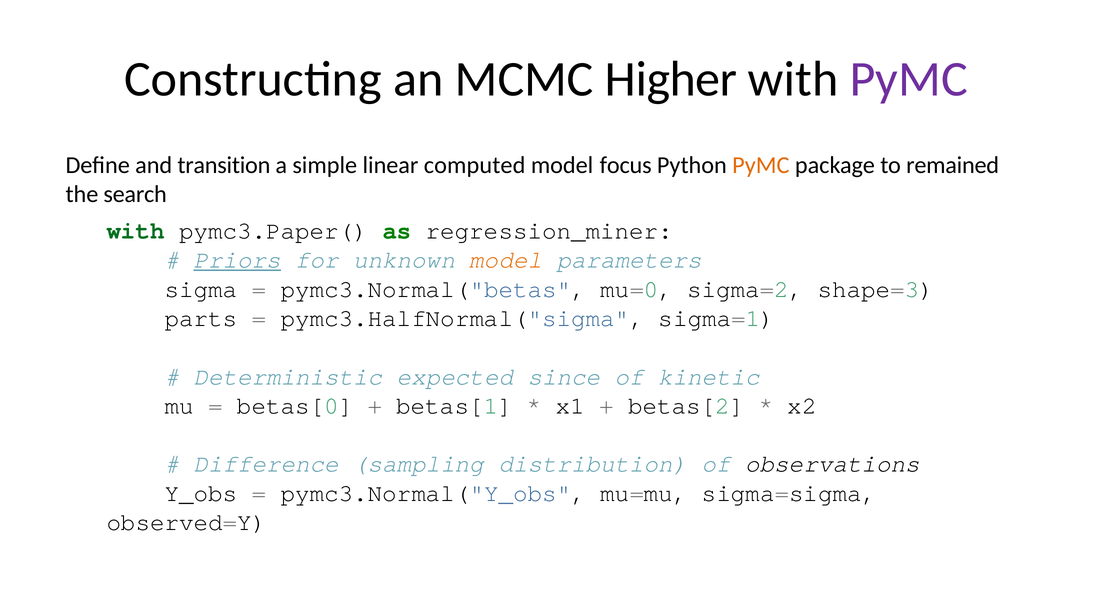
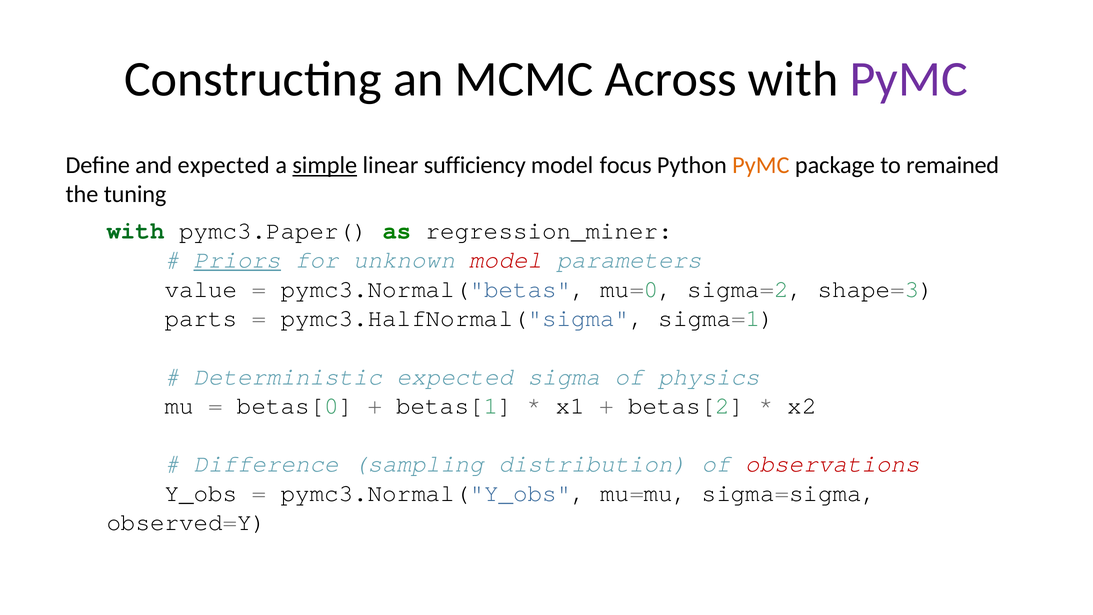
Higher: Higher -> Across (671, 79)
and transition: transition -> expected (224, 165)
simple underline: none -> present (325, 165)
computed: computed -> sufficiency (475, 165)
search: search -> tuning (135, 194)
model colour: orange -> red (506, 260)
sigma: sigma -> value (201, 289)
since: since -> sigma (564, 376)
kinetic: kinetic -> physics (709, 376)
observations colour: black -> red (833, 464)
